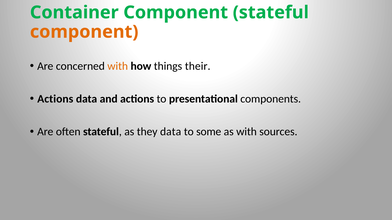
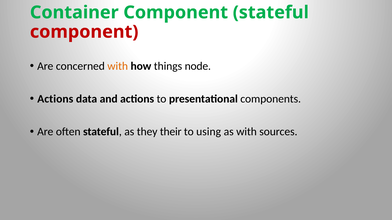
component colour: orange -> red (84, 32)
their: their -> node (198, 66)
they data: data -> their (171, 132)
some: some -> using (209, 132)
